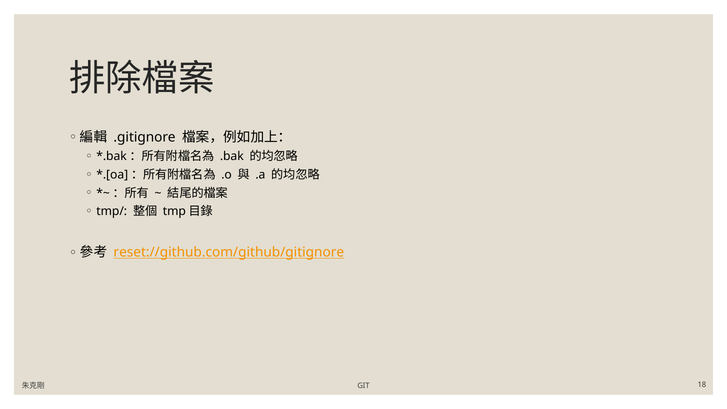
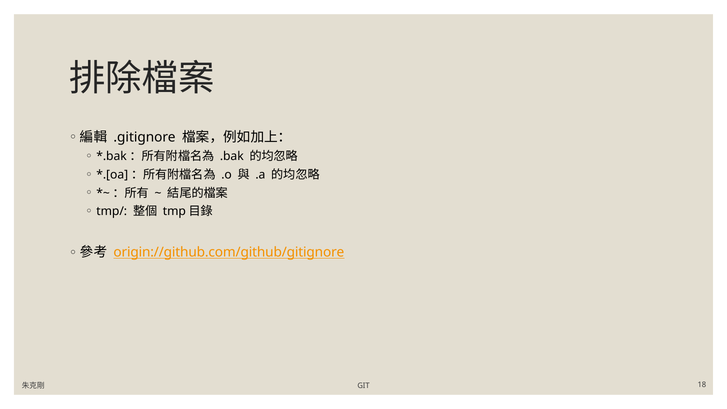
reset://github.com/github/gitignore: reset://github.com/github/gitignore -> origin://github.com/github/gitignore (229, 252)
